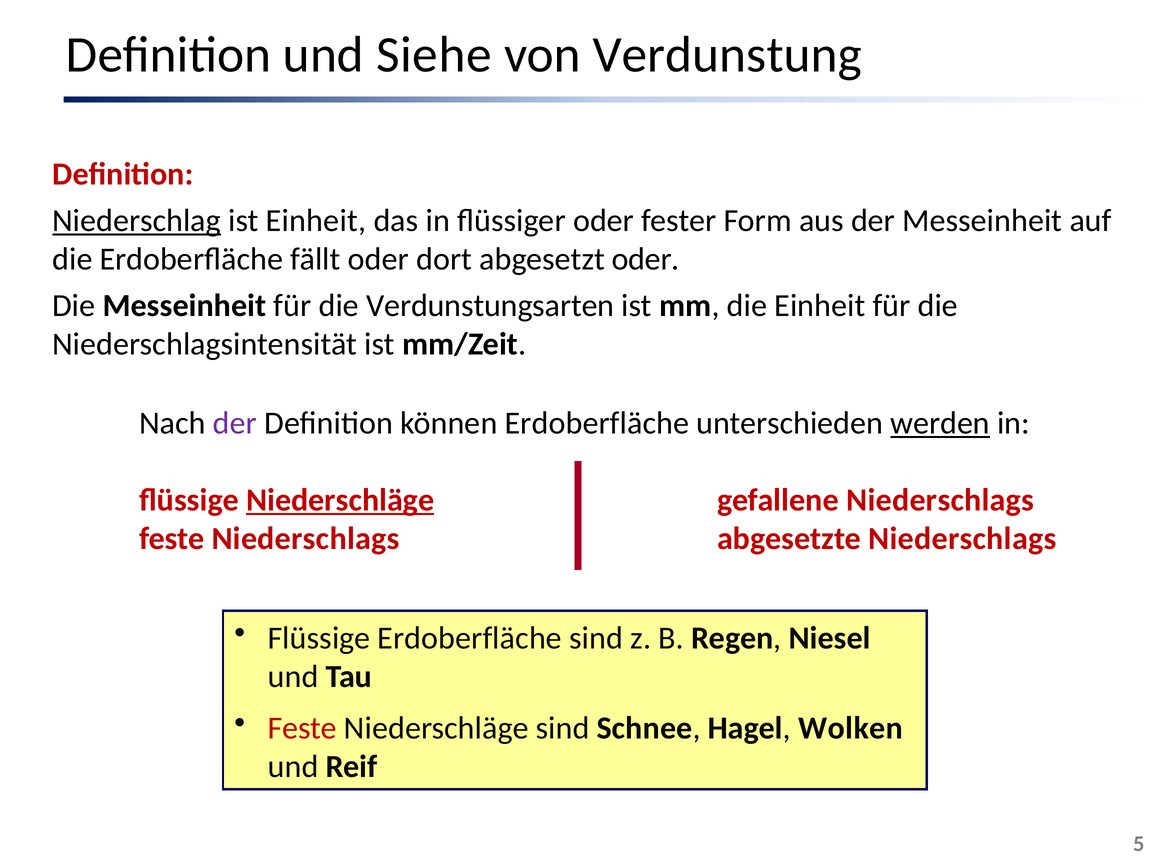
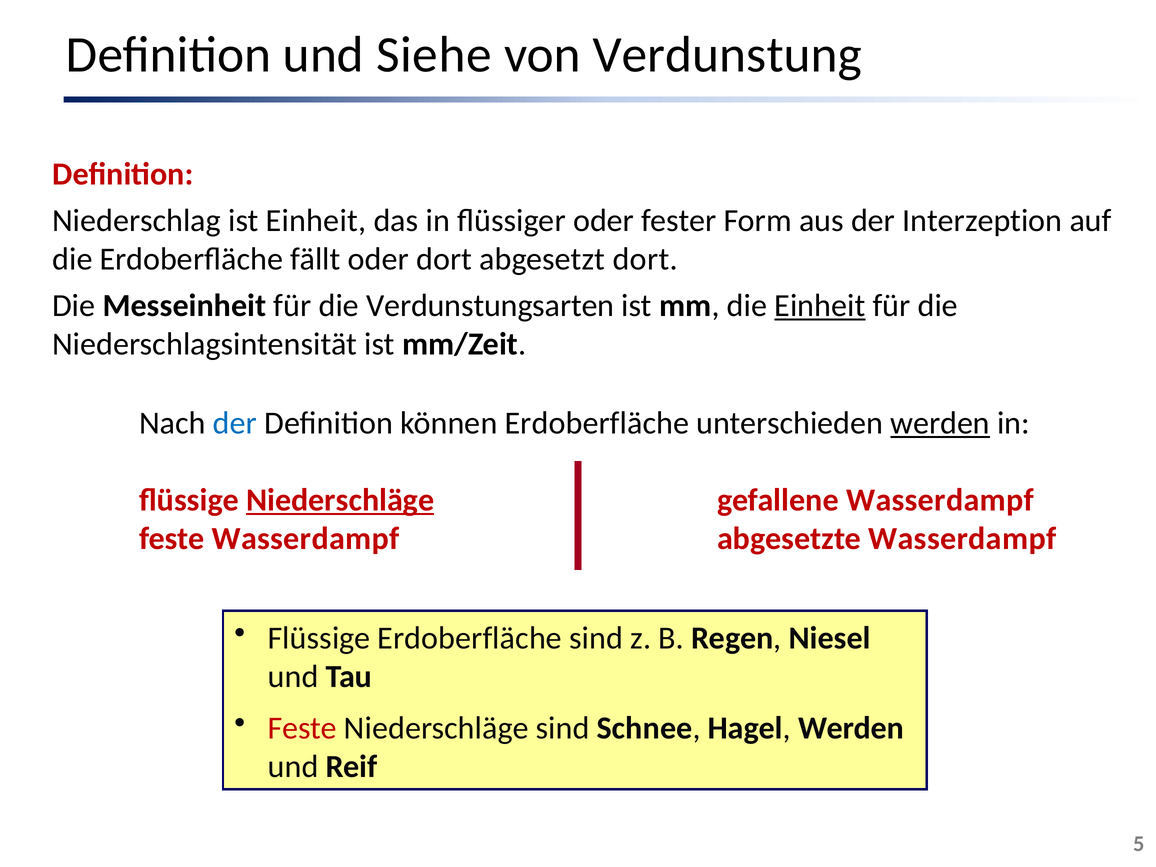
Niederschlag underline: present -> none (137, 221)
der Messeinheit: Messeinheit -> Interzeption (982, 221)
abgesetzt oder: oder -> dort (645, 259)
Einheit underline: none -> present (820, 306)
der colour: purple -> blue (235, 423)
gefallene Niederschlags: Niederschlags -> Wasserdampf (940, 500)
feste Niederschlags: Niederschlags -> Wasserdampf (305, 539)
abgesetzte Niederschlags: Niederschlags -> Wasserdampf (962, 539)
Hagel Wolken: Wolken -> Werden (851, 728)
